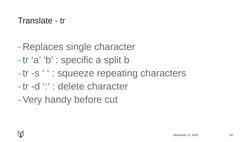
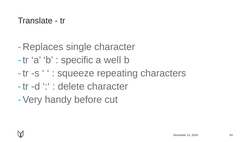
split: split -> well (112, 60)
